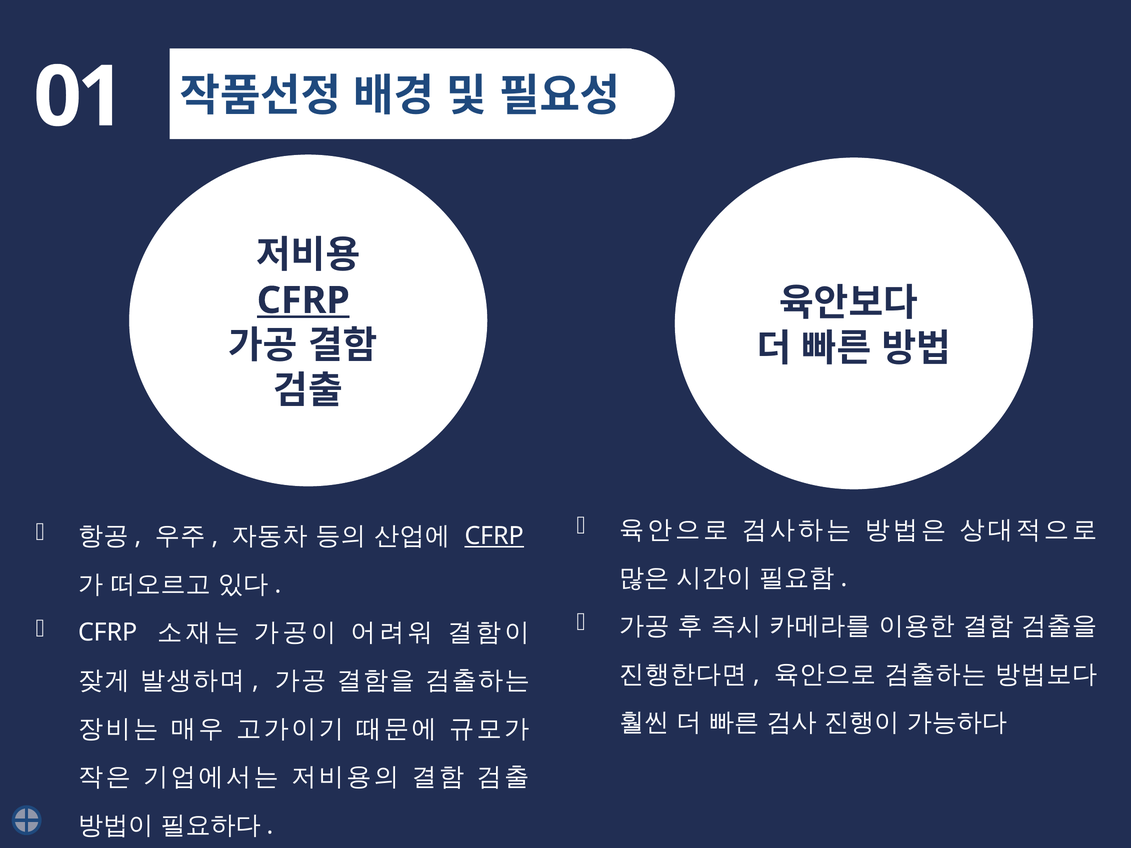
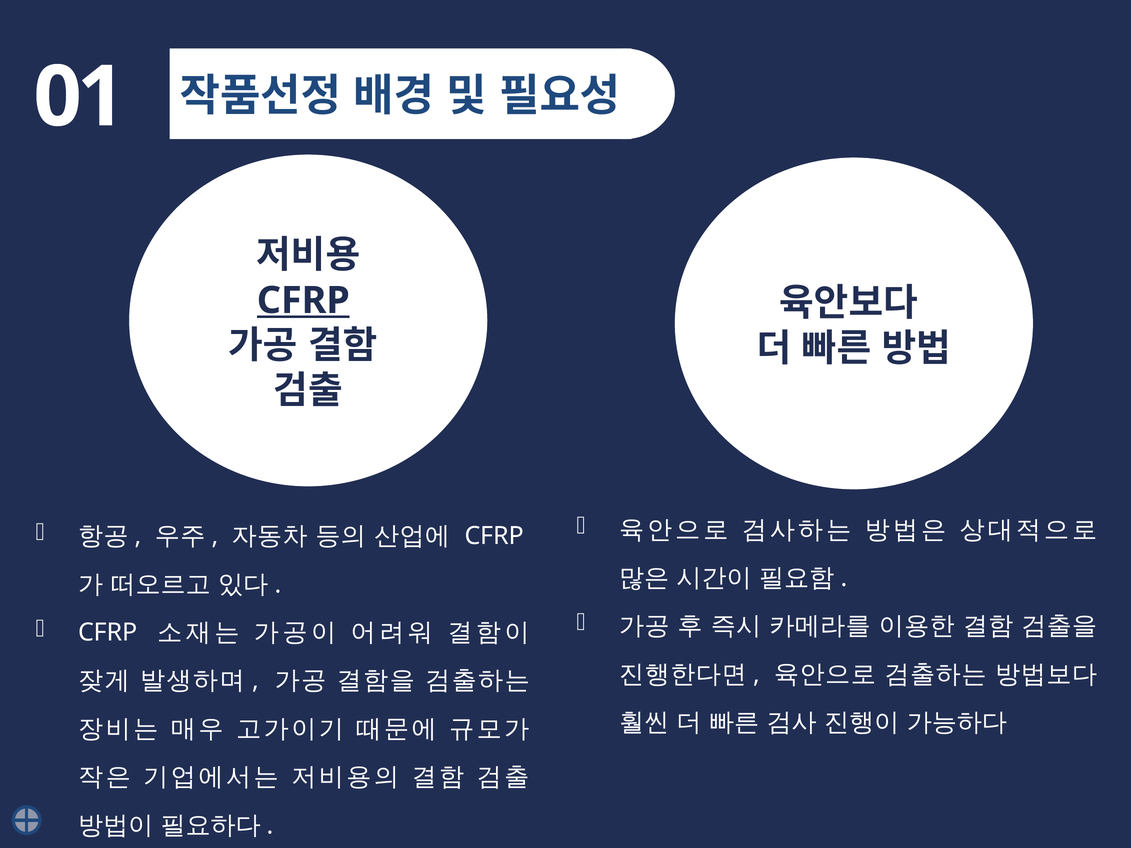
CFRP underline: present -> none (494, 536)
